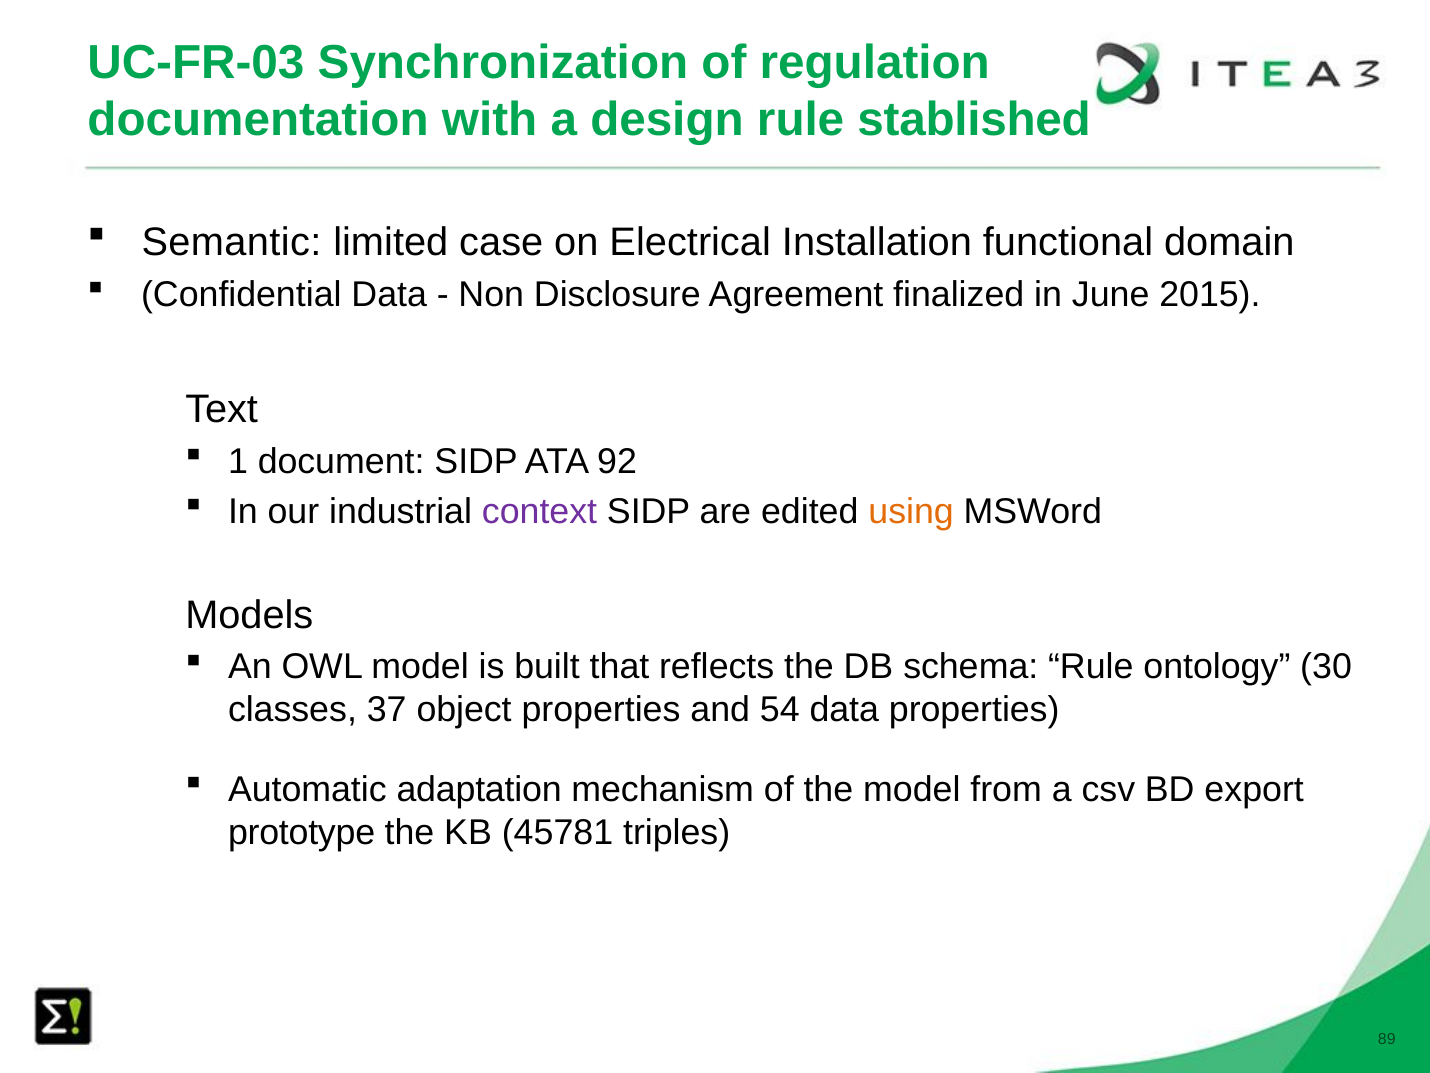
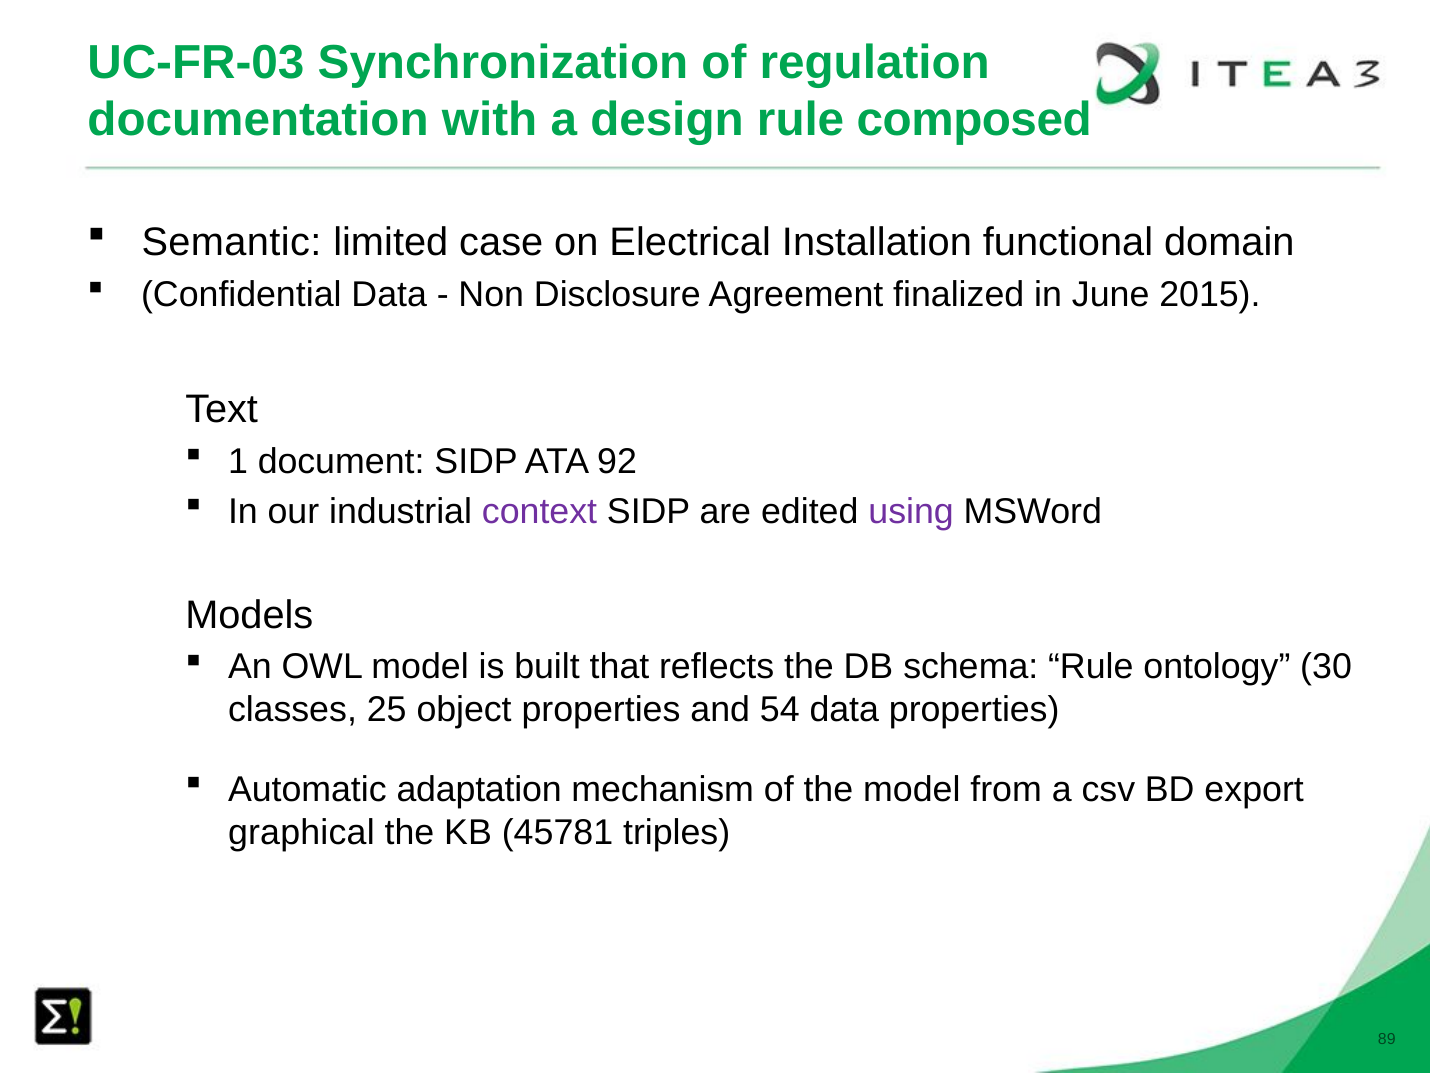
stablished: stablished -> composed (974, 120)
using colour: orange -> purple (911, 511)
37: 37 -> 25 (387, 710)
prototype: prototype -> graphical (301, 832)
